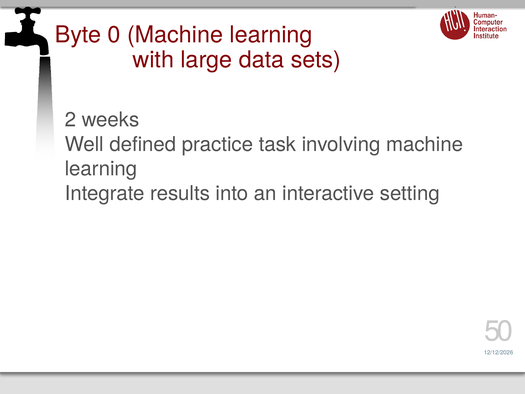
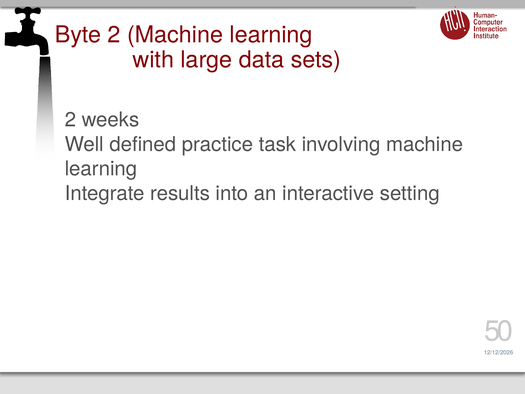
Byte 0: 0 -> 2 (114, 35)
